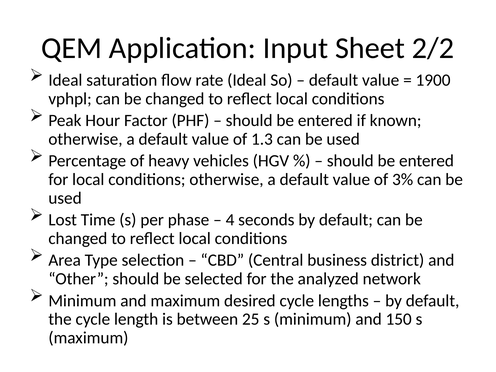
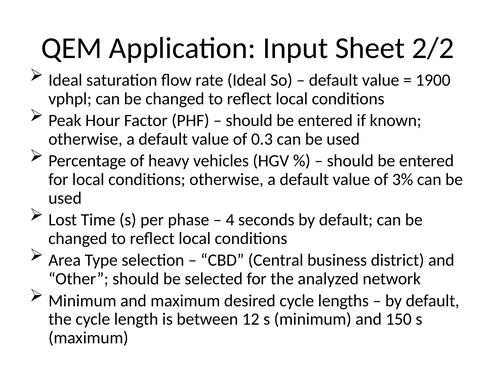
1.3: 1.3 -> 0.3 (262, 139)
25: 25 -> 12 (251, 319)
